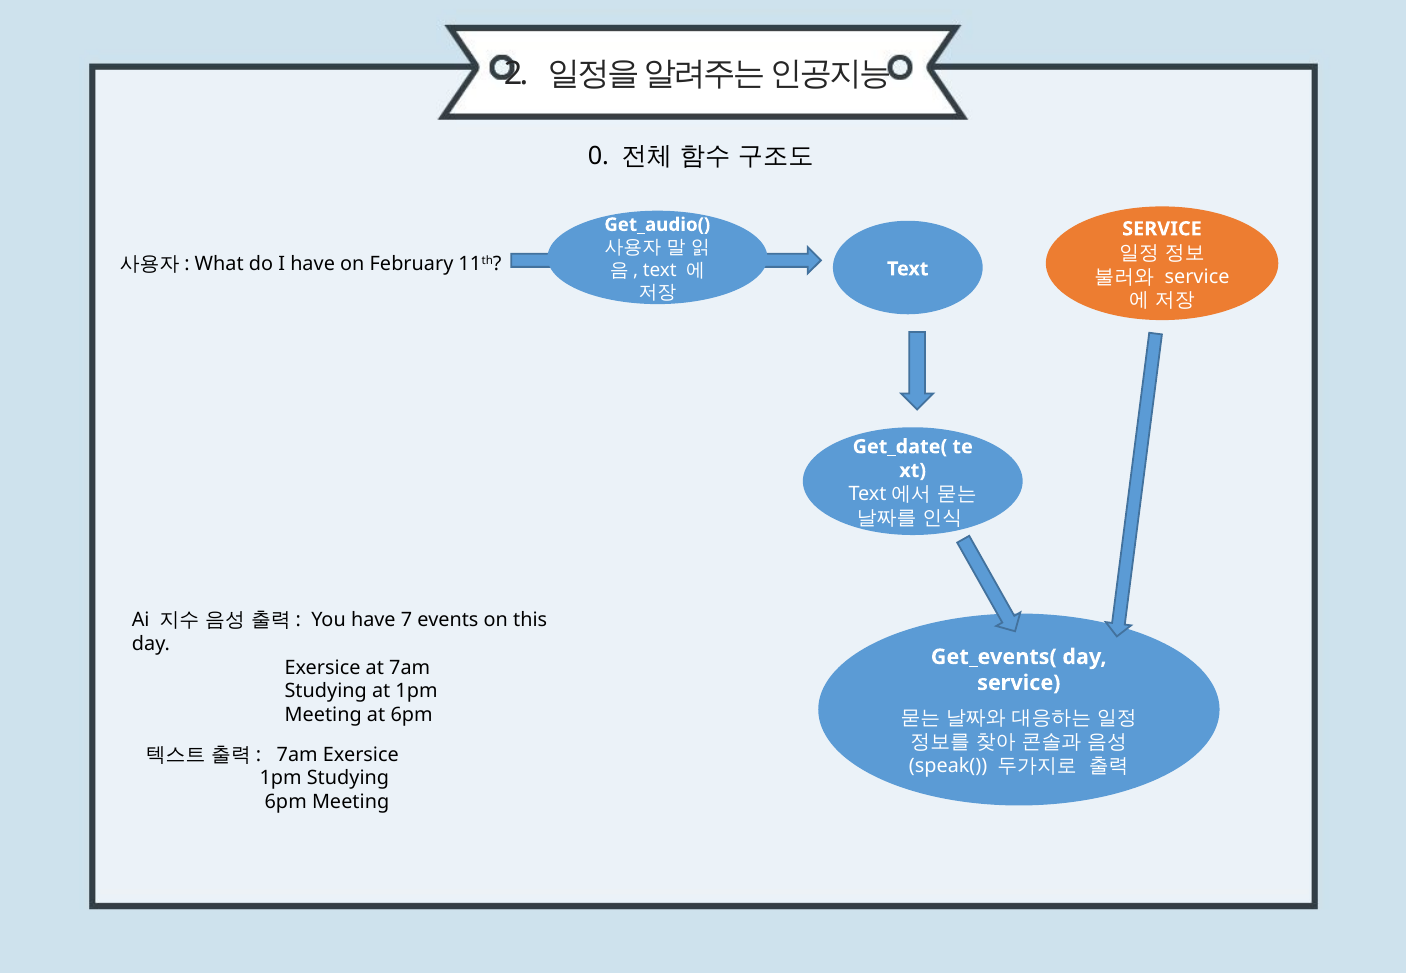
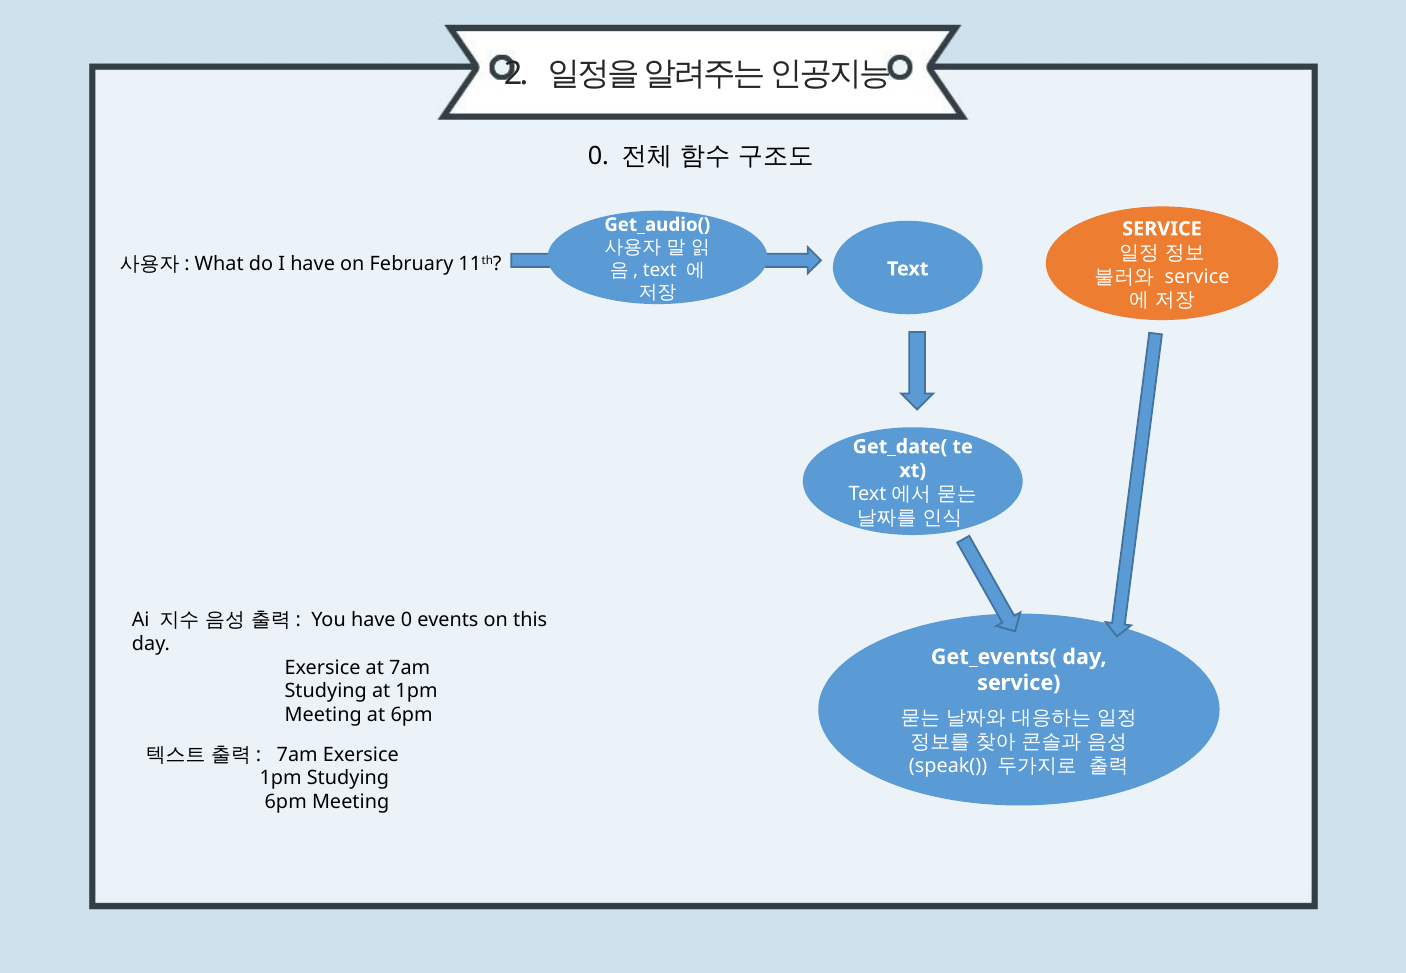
have 7: 7 -> 0 (407, 620)
